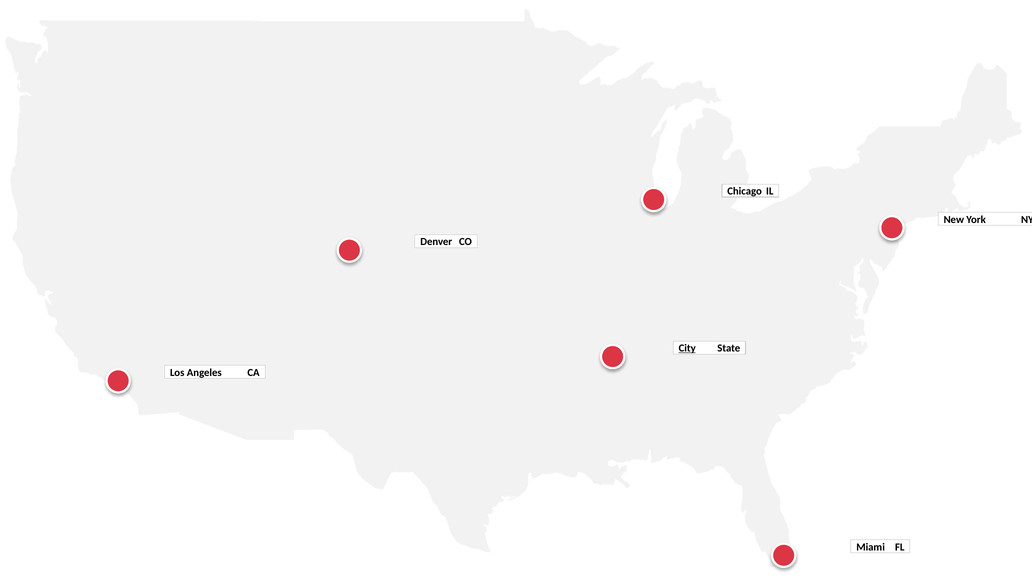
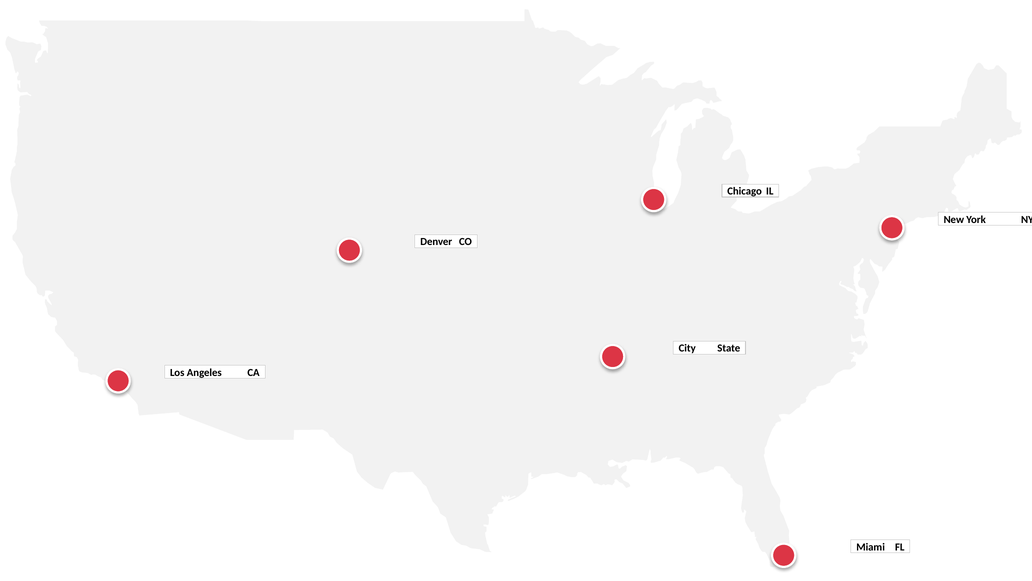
City underline: present -> none (687, 348)
